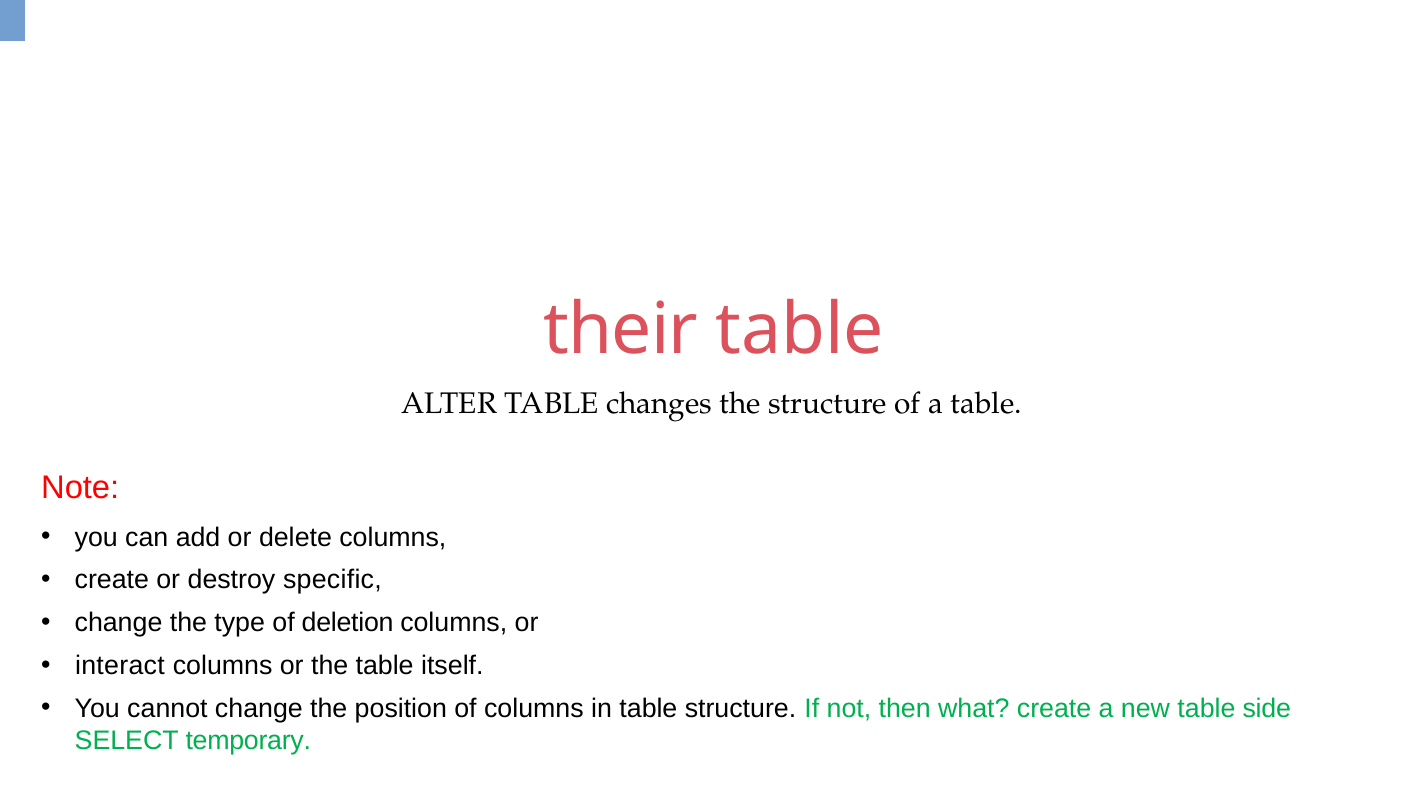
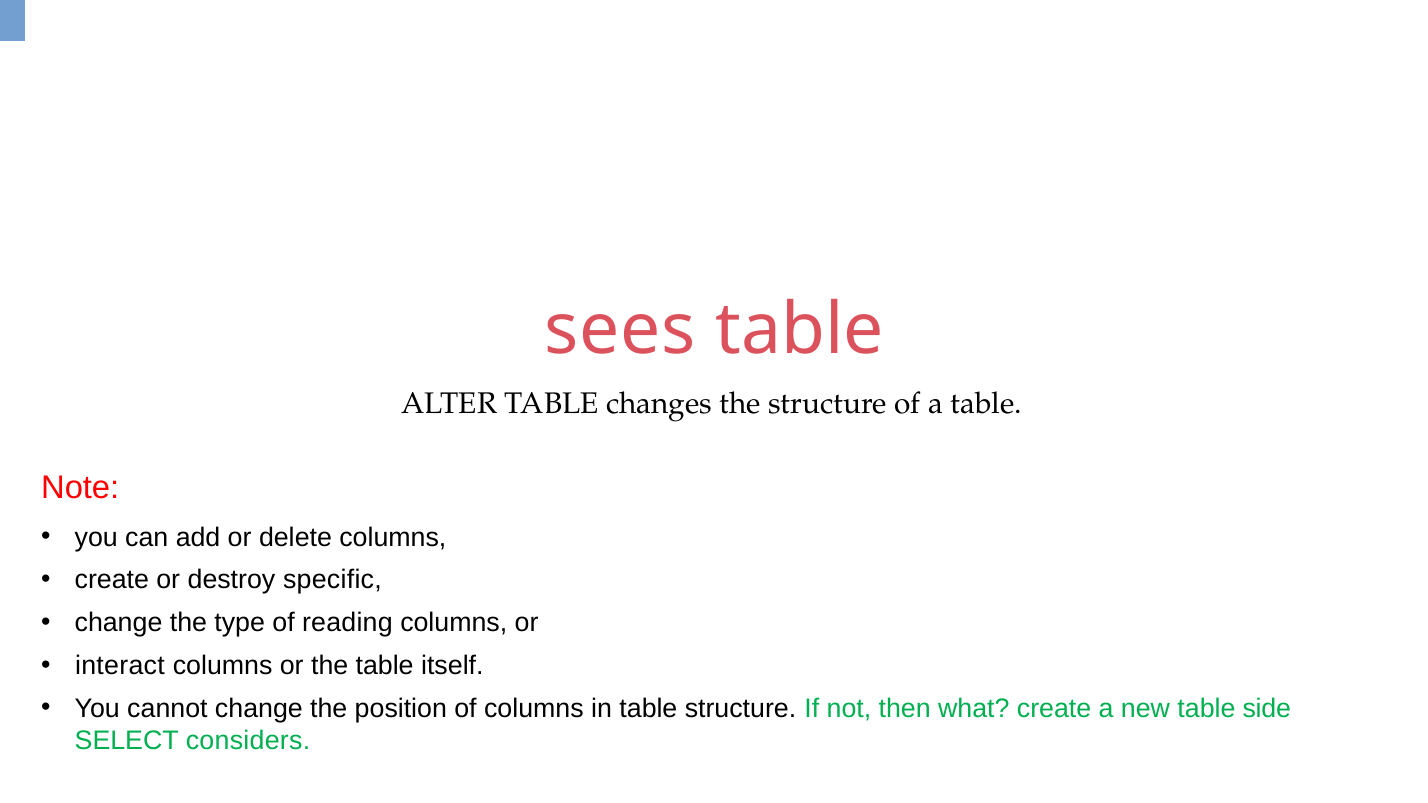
their: their -> sees (620, 330)
deletion: deletion -> reading (347, 623)
temporary: temporary -> considers (248, 741)
